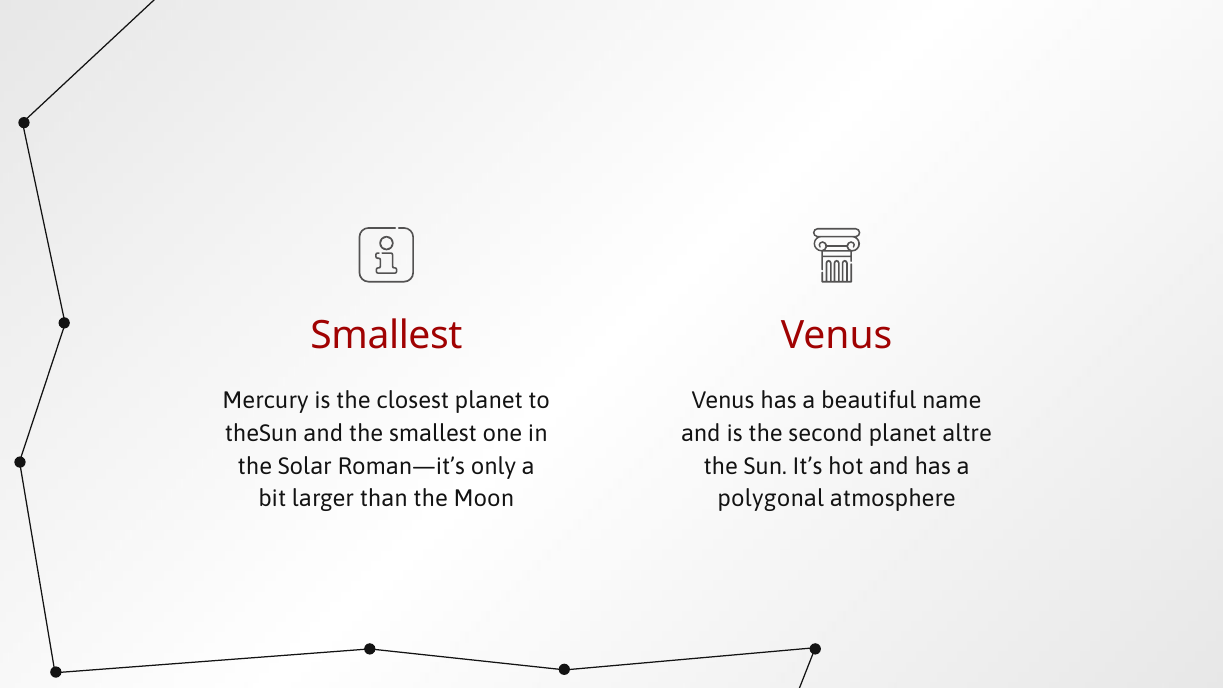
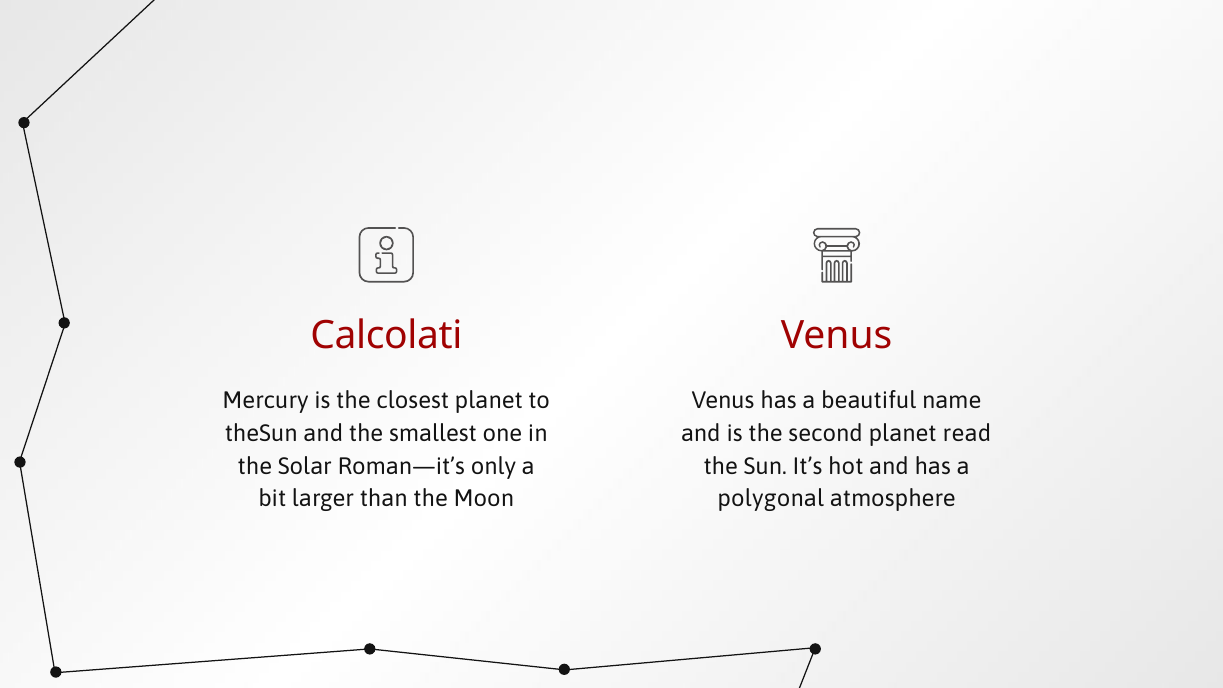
Smallest: Smallest -> Calcolati (386, 335)
altre: altre -> read (967, 433)
